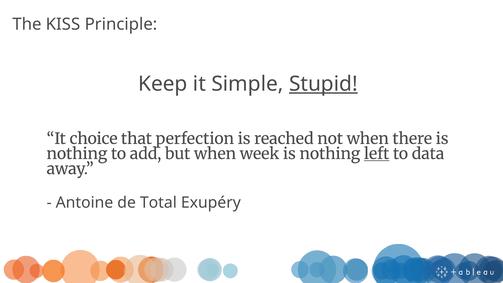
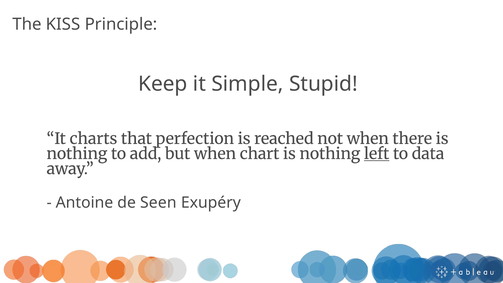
Stupid underline: present -> none (323, 84)
choice: choice -> charts (93, 139)
week: week -> chart (260, 154)
Total: Total -> Seen (158, 202)
